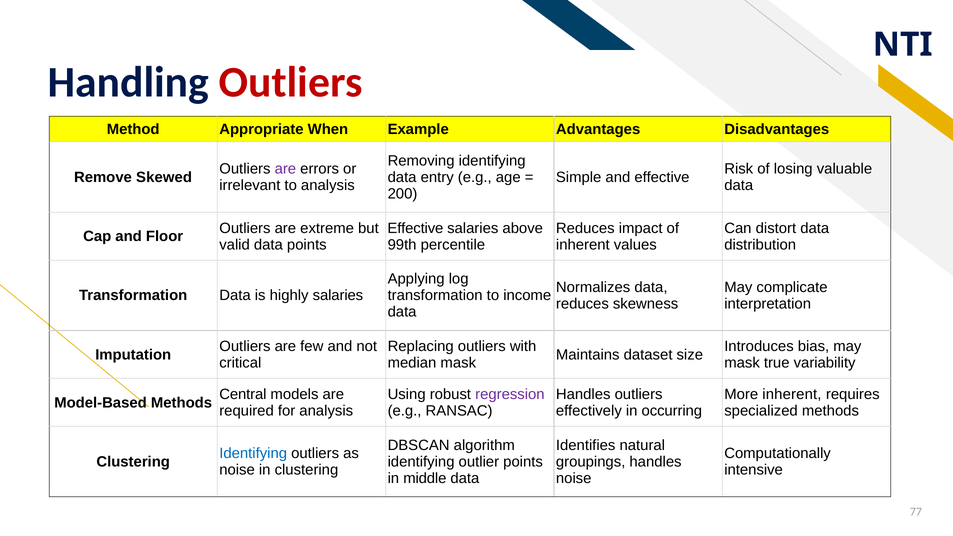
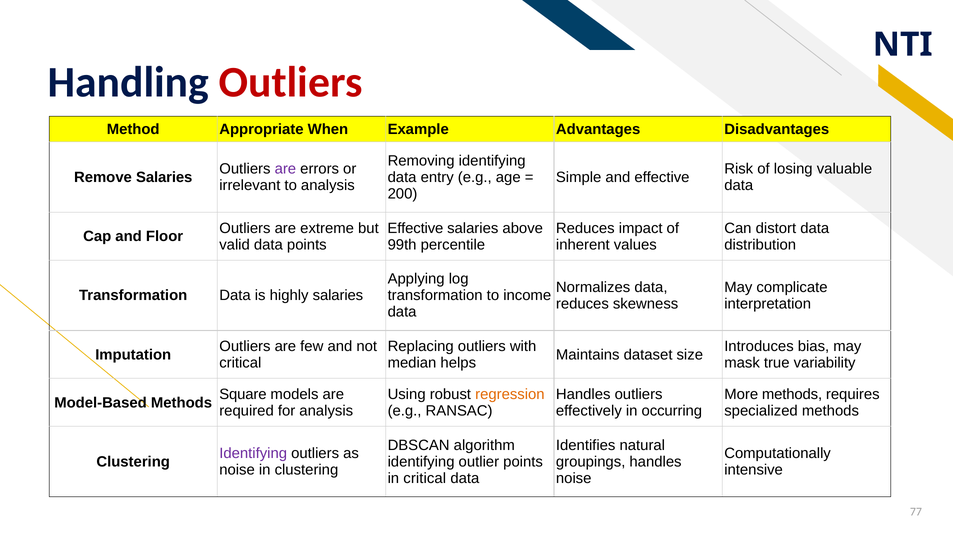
Remove Skewed: Skewed -> Salaries (164, 177)
median mask: mask -> helps (458, 363)
Central: Central -> Square (243, 394)
regression colour: purple -> orange (510, 394)
More inherent: inherent -> methods (792, 394)
Identifying colour: blue -> purple (253, 454)
in middle: middle -> critical (425, 478)
